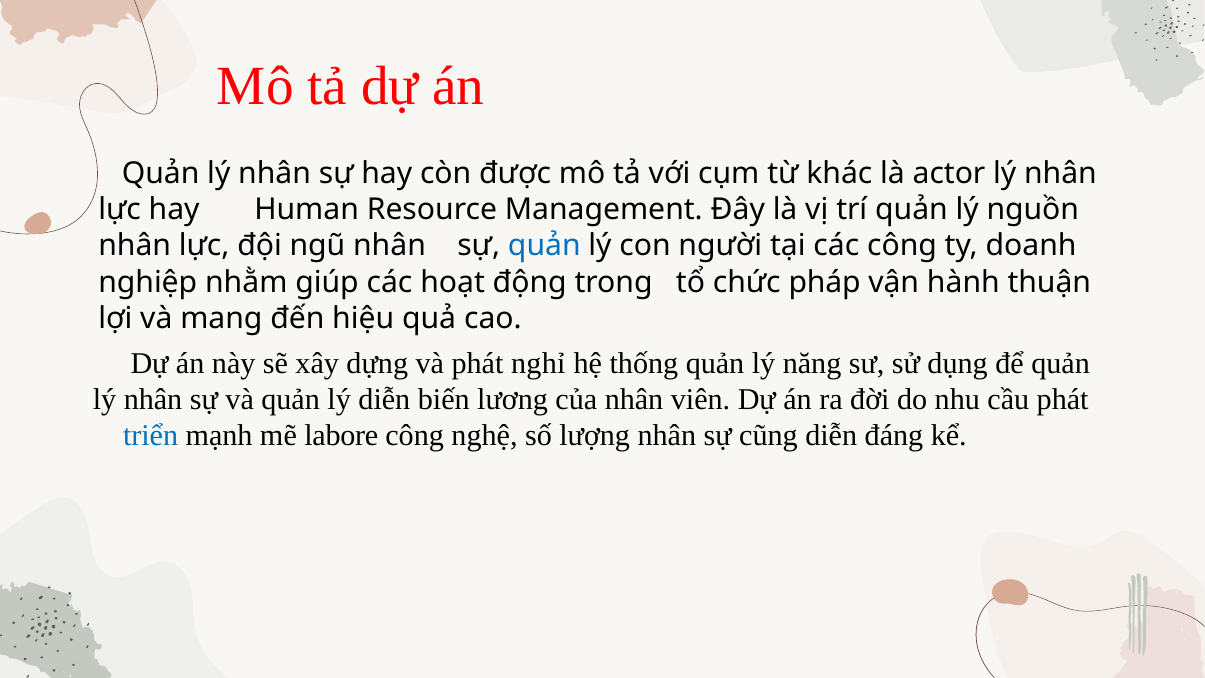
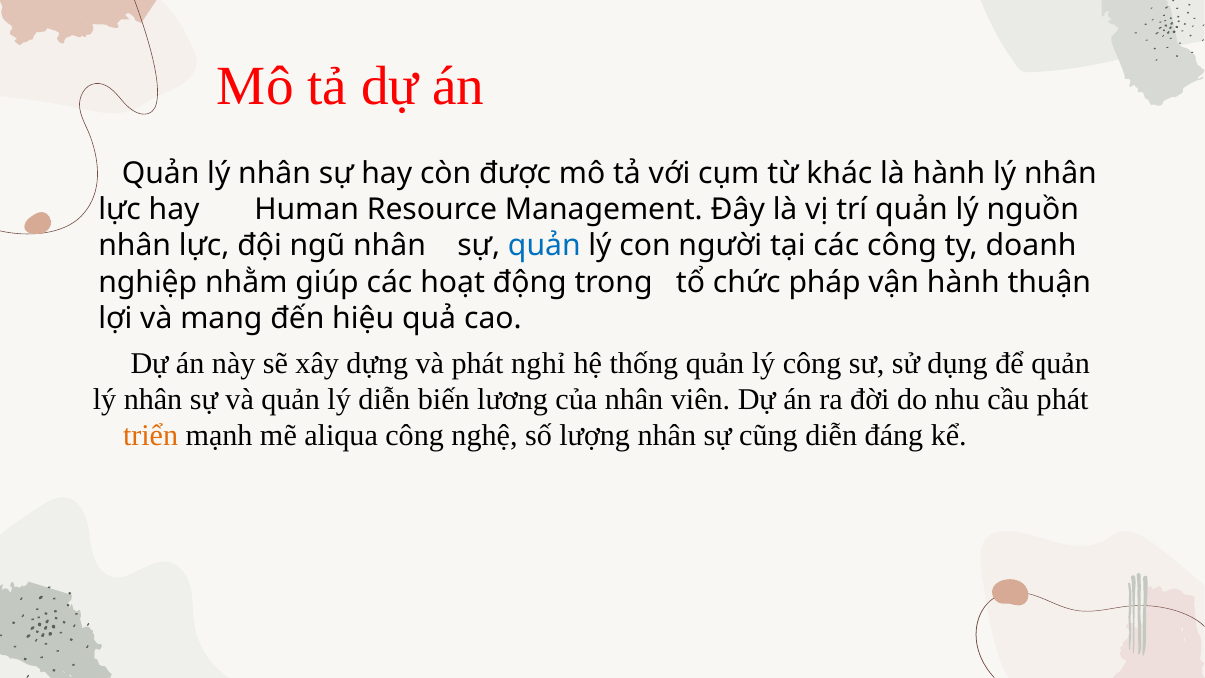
là actor: actor -> hành (949, 174)
lý năng: năng -> công (812, 364)
triển colour: blue -> orange (151, 436)
labore: labore -> aliqua (341, 436)
